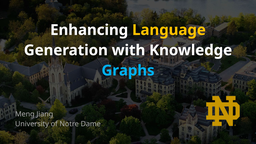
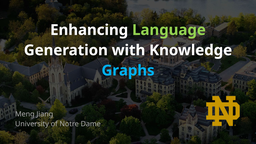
Language colour: yellow -> light green (169, 30)
